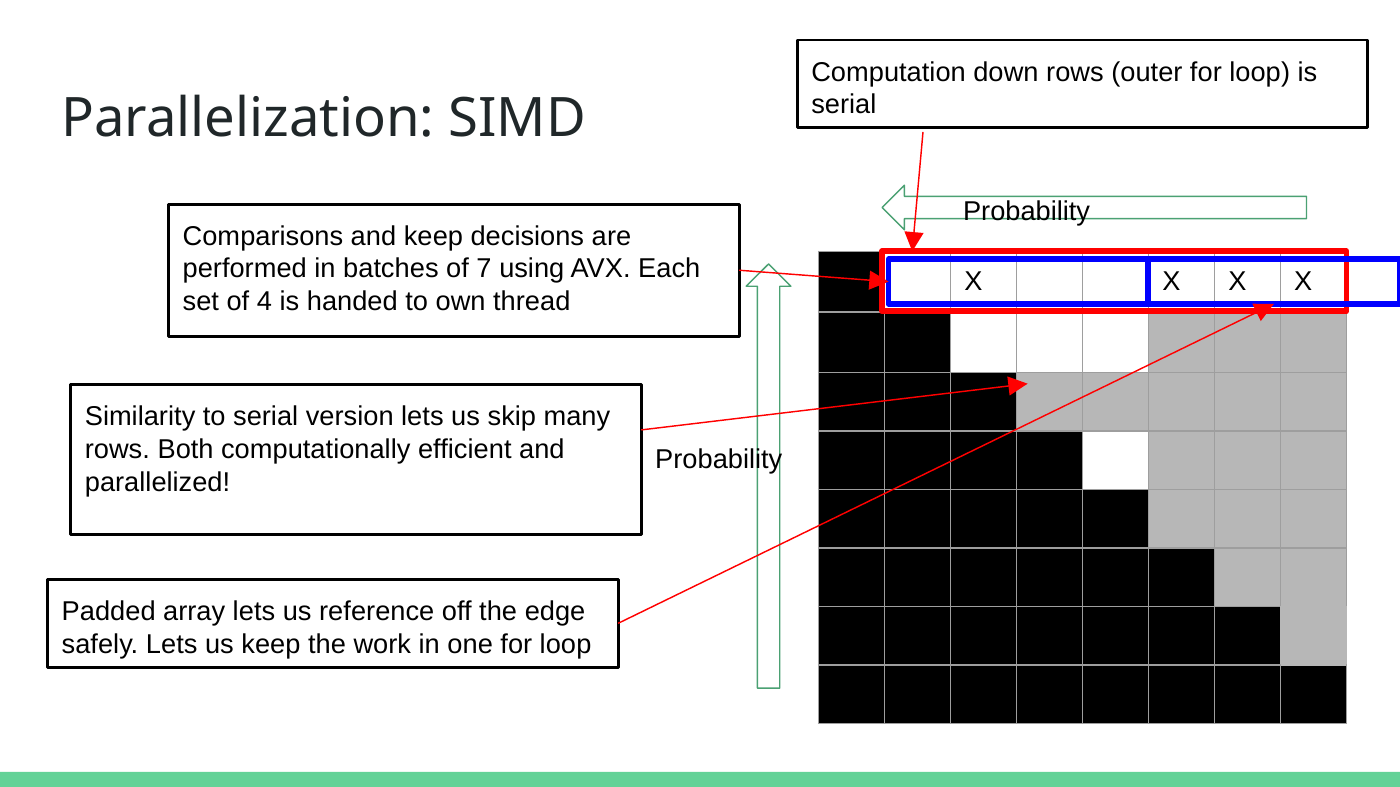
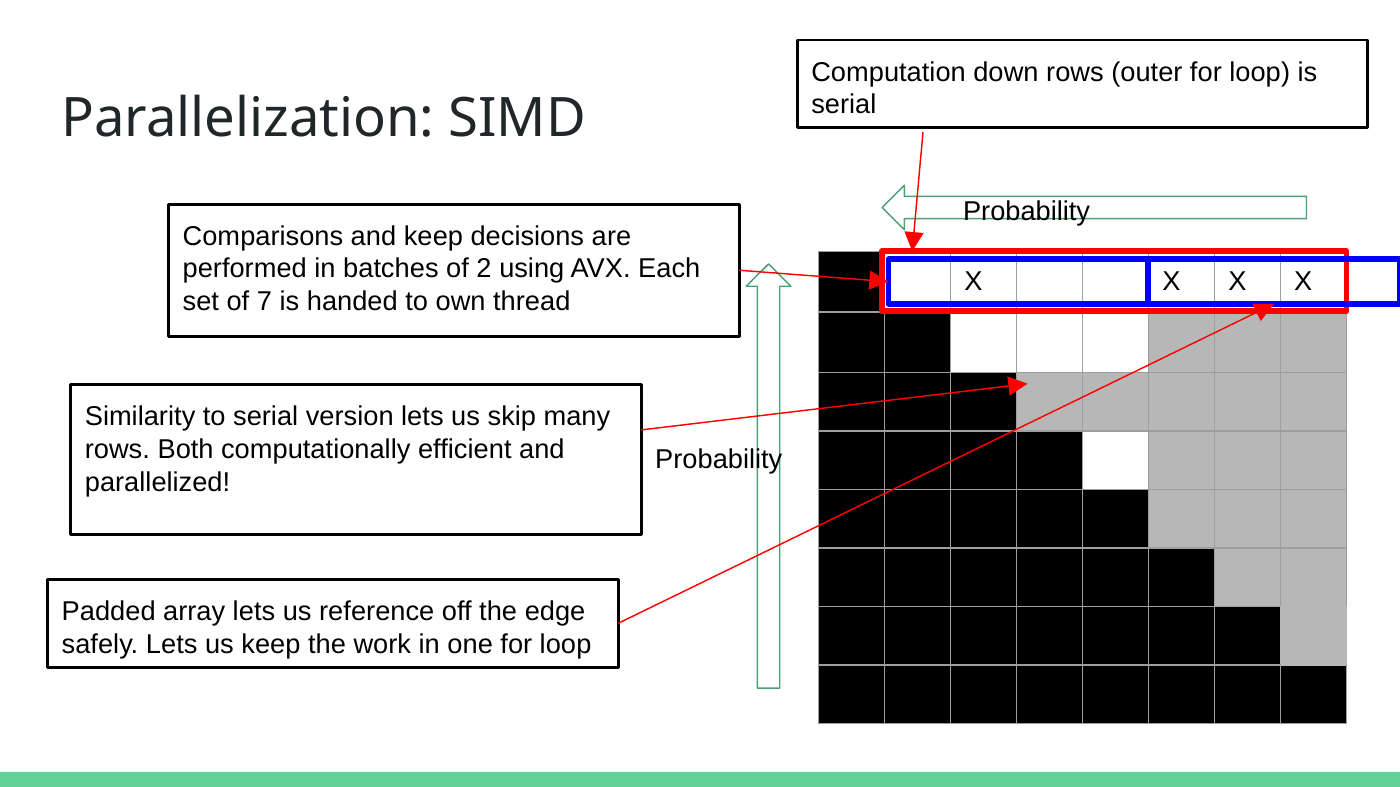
7: 7 -> 2 (484, 269)
4: 4 -> 7 (264, 302)
